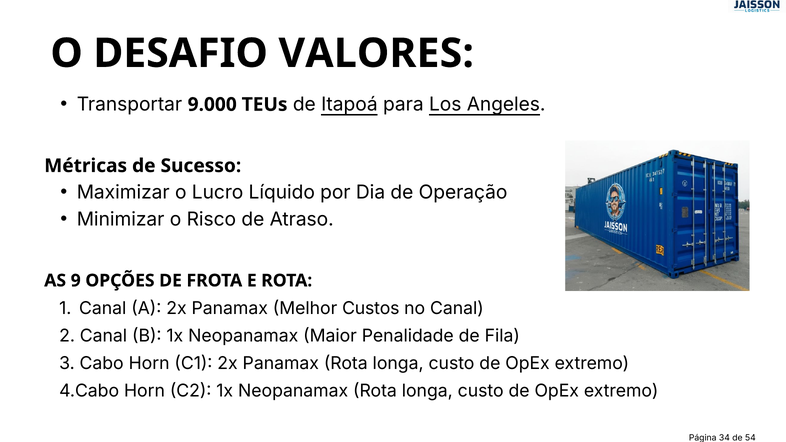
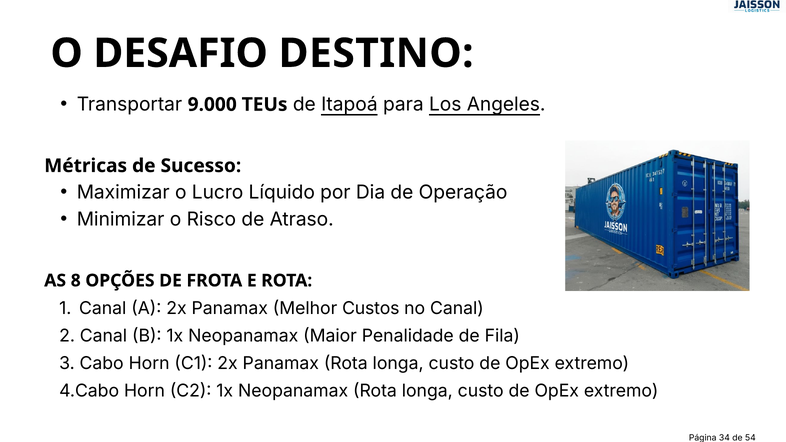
VALORES: VALORES -> DESTINO (376, 53)
9: 9 -> 8 (76, 281)
